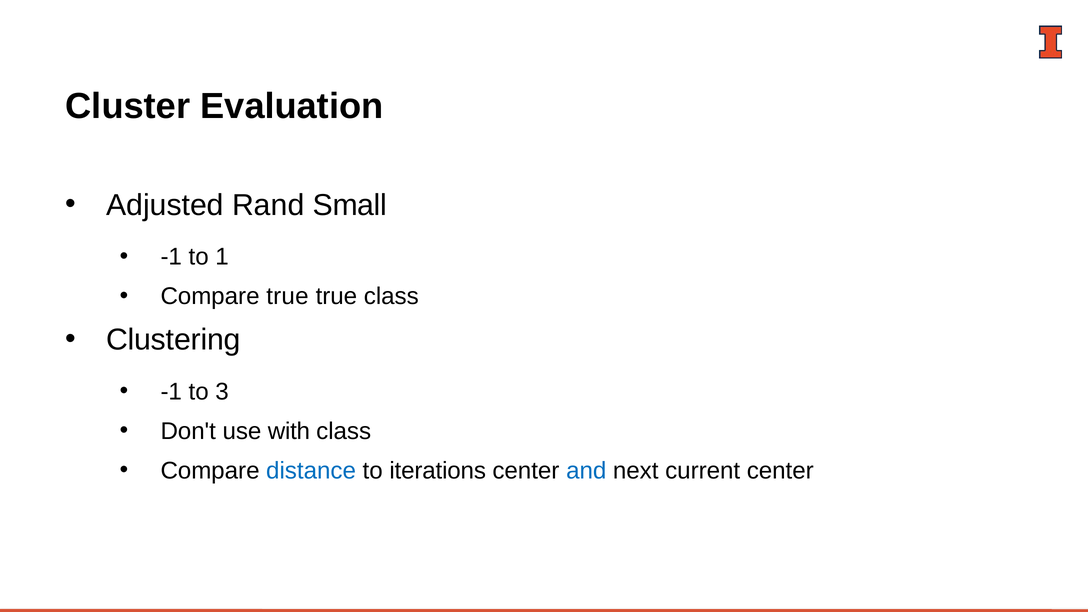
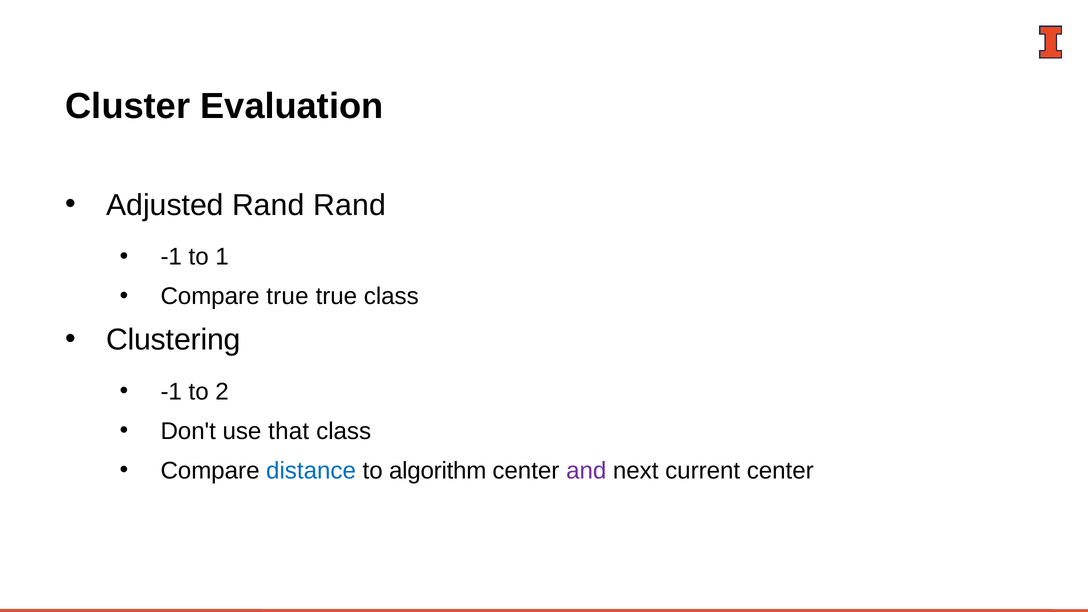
Rand Small: Small -> Rand (350, 205)
3: 3 -> 2 (222, 392)
with: with -> that (289, 431)
iterations: iterations -> algorithm (438, 471)
and colour: blue -> purple (586, 471)
